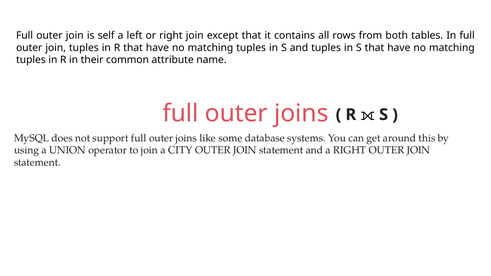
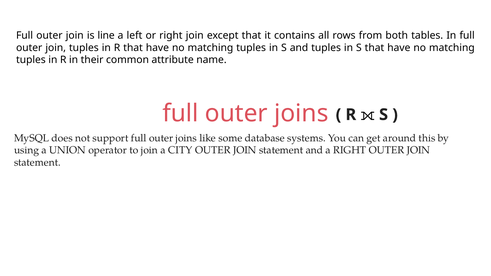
self: self -> line (106, 35)
